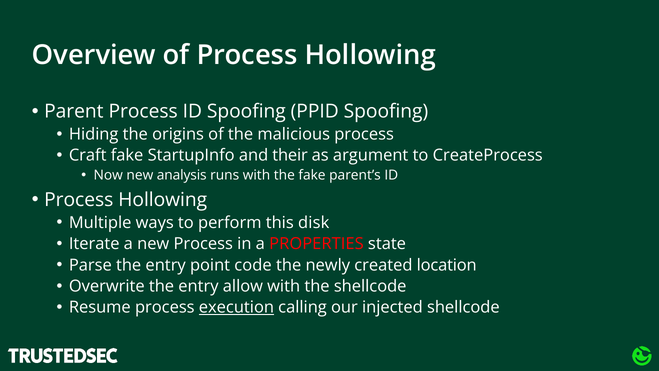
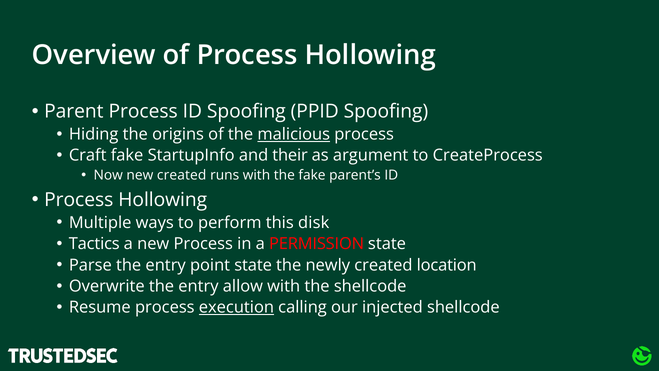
malicious underline: none -> present (294, 134)
new analysis: analysis -> created (182, 175)
Iterate: Iterate -> Tactics (94, 244)
PROPERTIES: PROPERTIES -> PERMISSION (317, 244)
point code: code -> state (253, 265)
